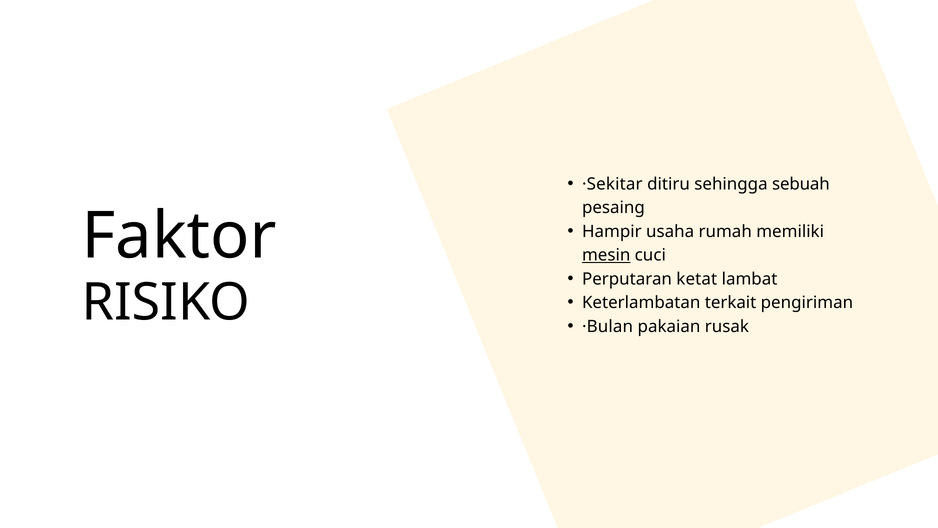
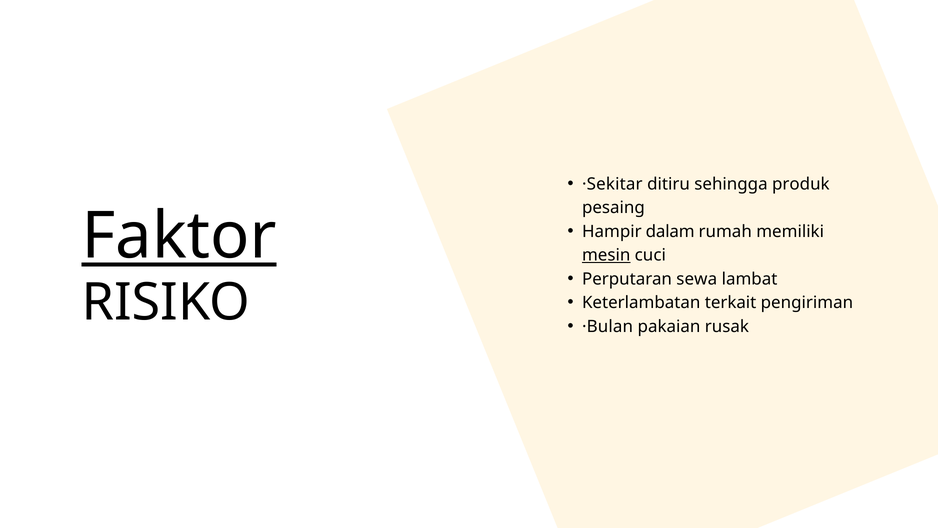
sebuah: sebuah -> produk (801, 184)
Faktor underline: none -> present (179, 236)
usaha: usaha -> dalam (670, 231)
ketat: ketat -> sewa (697, 279)
